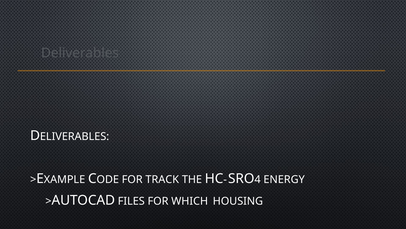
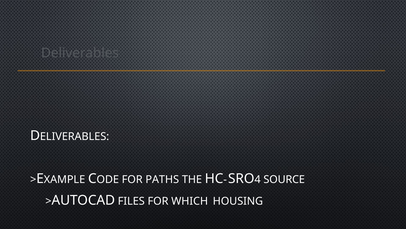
TRACK: TRACK -> PATHS (162, 179)
ENERGY: ENERGY -> SOURCE (284, 179)
